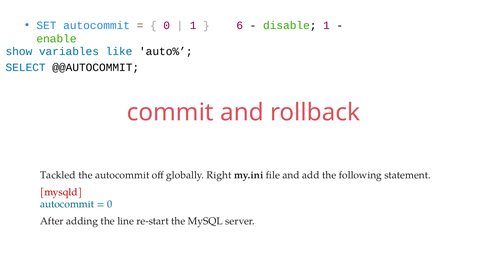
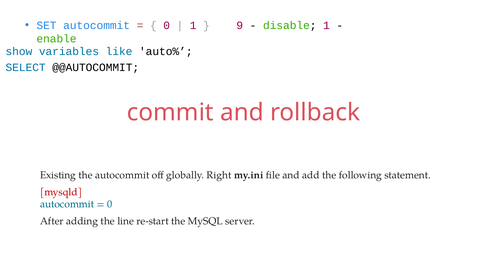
6: 6 -> 9 (240, 26)
Tackled: Tackled -> Existing (58, 175)
